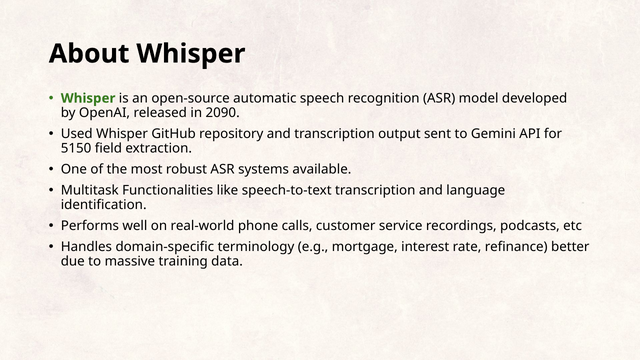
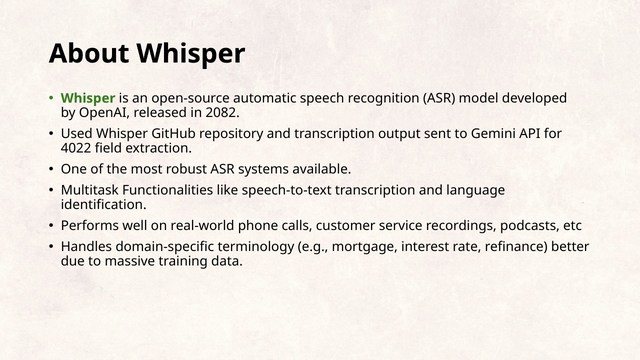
2090: 2090 -> 2082 (223, 113)
5150: 5150 -> 4022 (76, 148)
